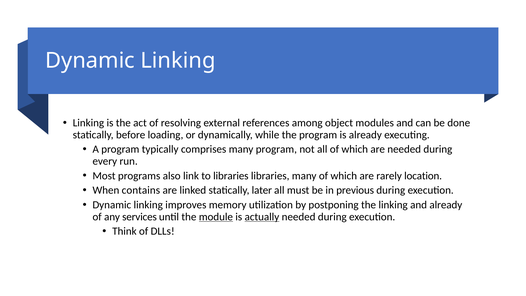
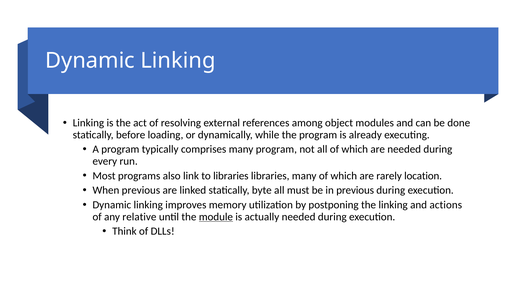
When contains: contains -> previous (141, 190)
later: later -> byte (262, 190)
and already: already -> actions (446, 205)
services: services -> relative (139, 217)
actually underline: present -> none (262, 217)
